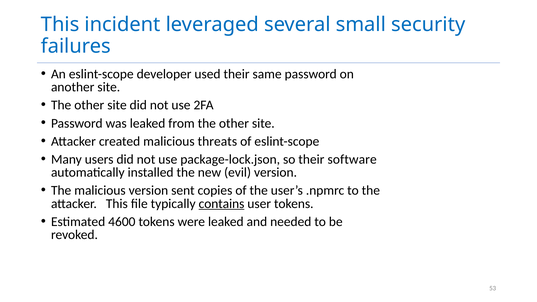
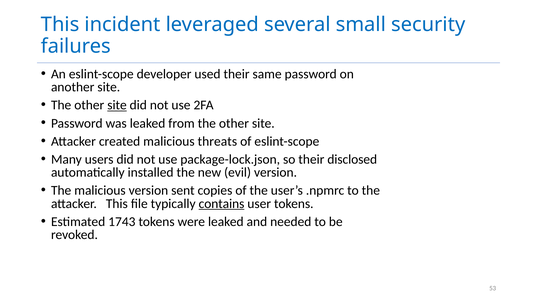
site underline: none -> present (117, 105)
software: software -> disclosed (352, 159)
4600: 4600 -> 1743 (122, 222)
